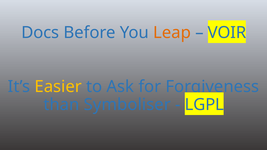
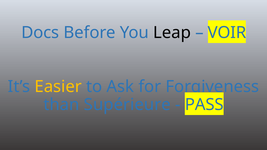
Leap colour: orange -> black (172, 33)
Symboliser: Symboliser -> Supérieure (127, 105)
LGPL: LGPL -> PASS (204, 105)
